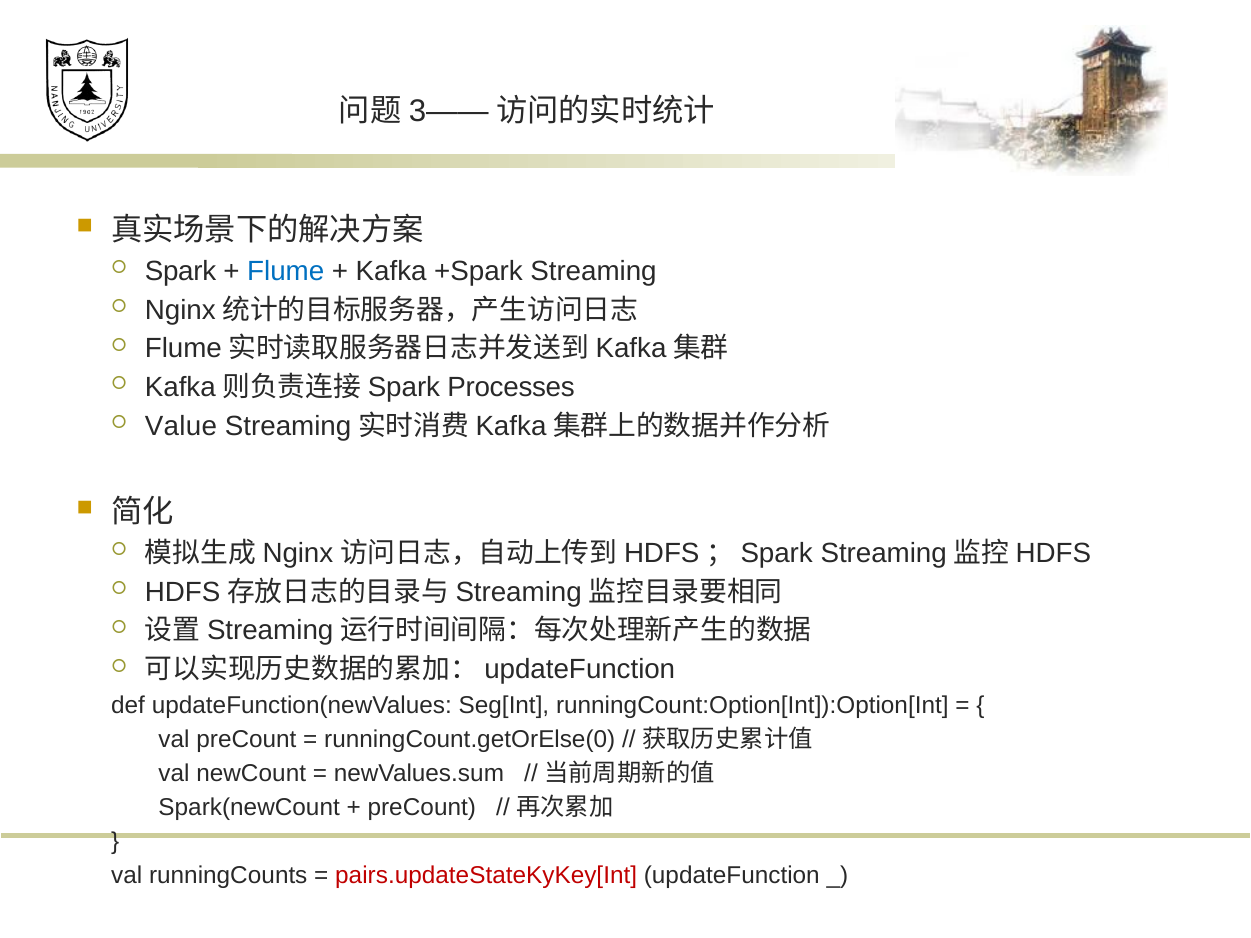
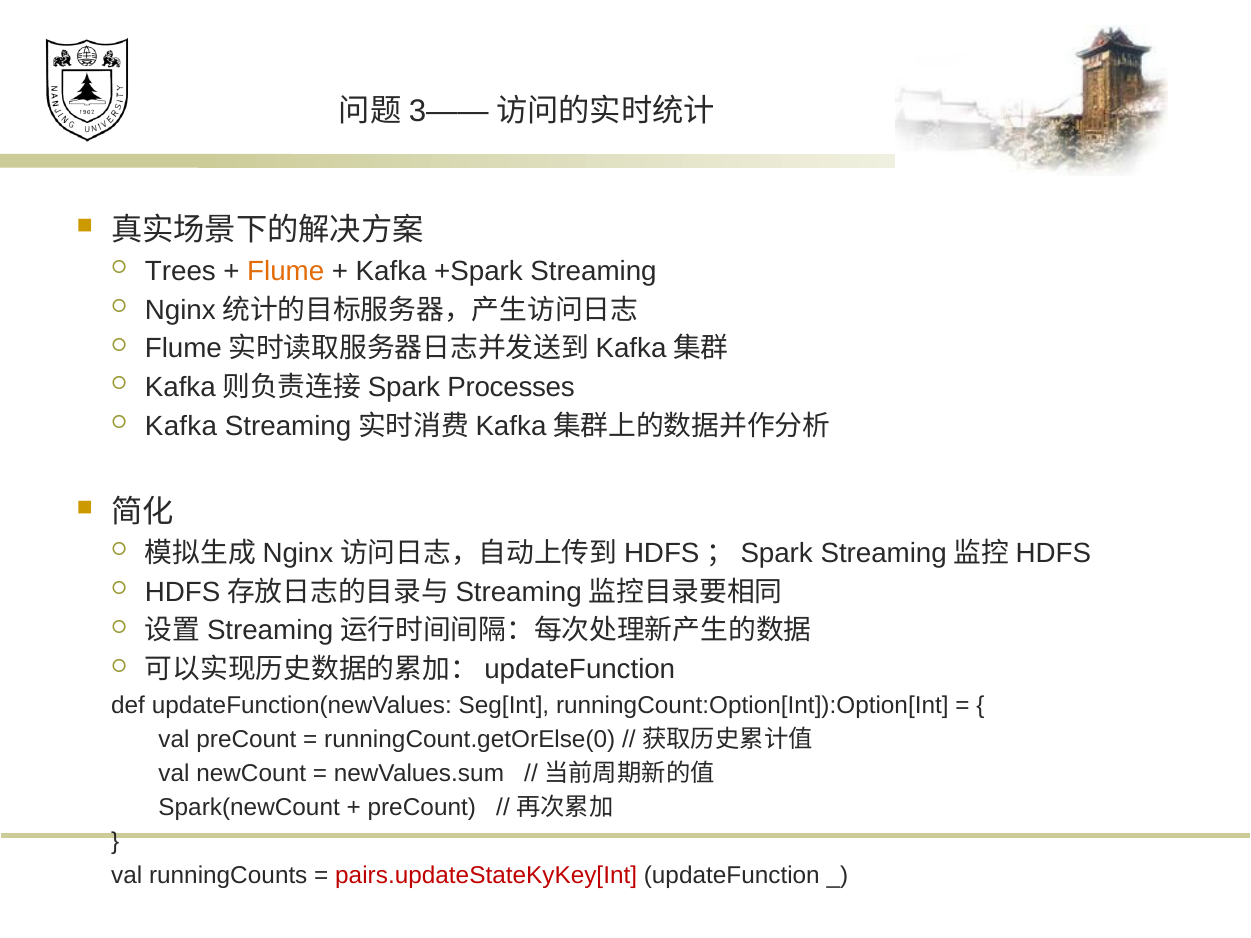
Spark: Spark -> Trees (180, 271)
Flume colour: blue -> orange (286, 271)
Value: Value -> Kafka (181, 427)
